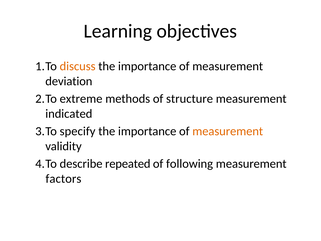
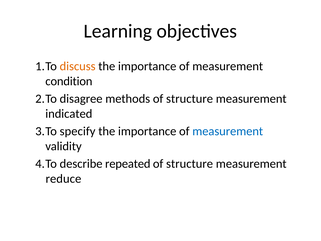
deviation: deviation -> condition (69, 81)
extreme: extreme -> disagree (81, 99)
measurement colour: orange -> blue (228, 131)
following: following -> structure (190, 164)
factors: factors -> reduce (63, 179)
